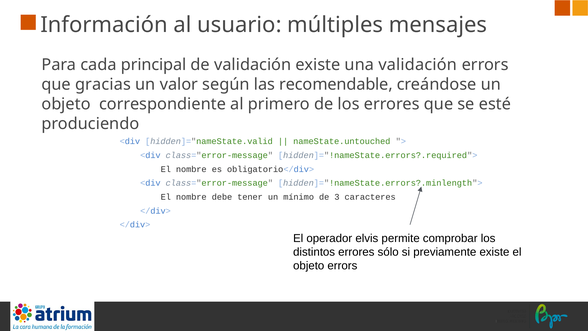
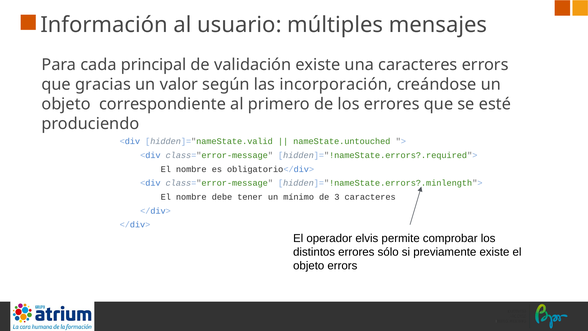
una validación: validación -> caracteres (418, 65)
recomendable: recomendable -> incorporación (336, 84)
